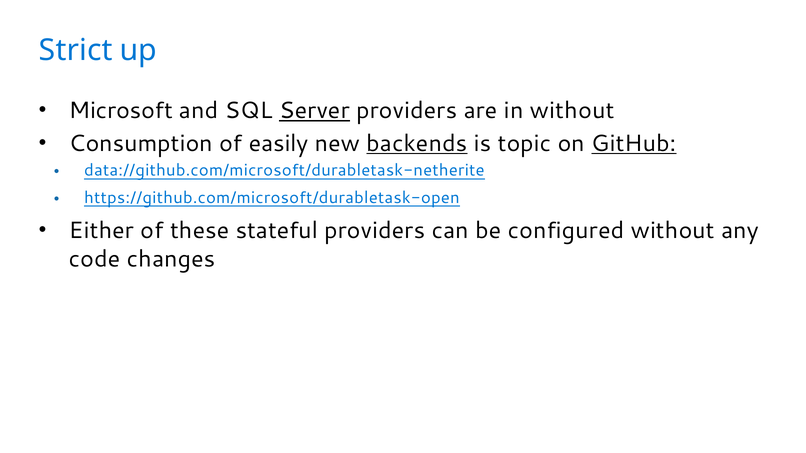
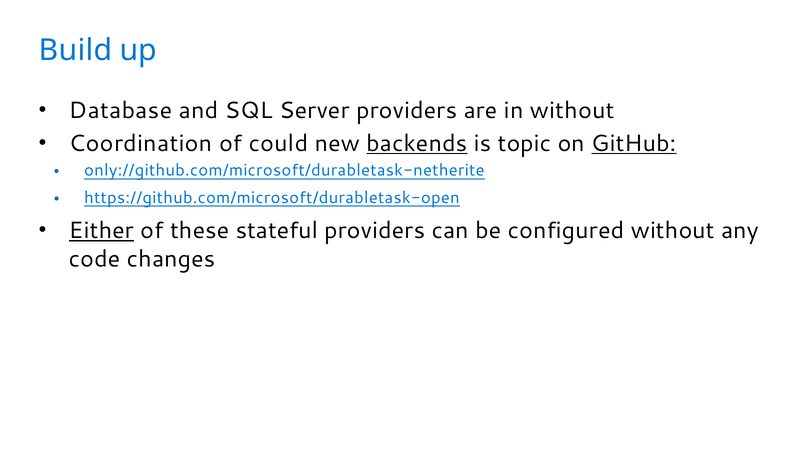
Strict: Strict -> Build (76, 50)
Microsoft: Microsoft -> Database (121, 111)
Server underline: present -> none (314, 111)
Consumption: Consumption -> Coordination (141, 144)
easily: easily -> could (278, 144)
data://github.com/microsoft/durabletask-netherite: data://github.com/microsoft/durabletask-netherite -> only://github.com/microsoft/durabletask-netherite (284, 171)
Either underline: none -> present (101, 231)
